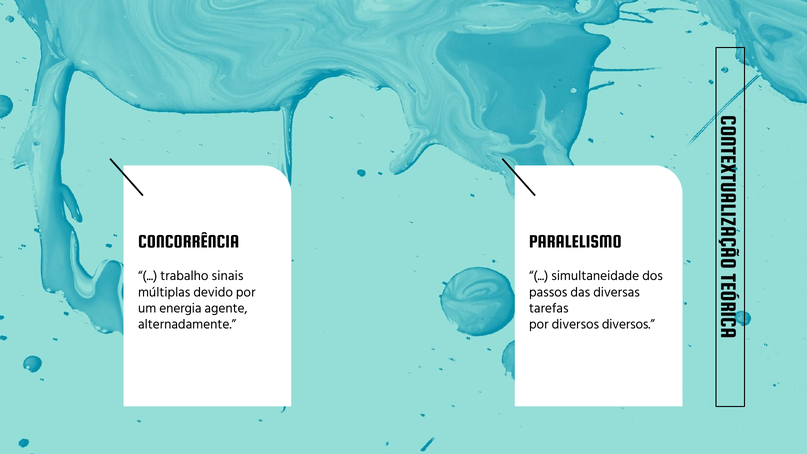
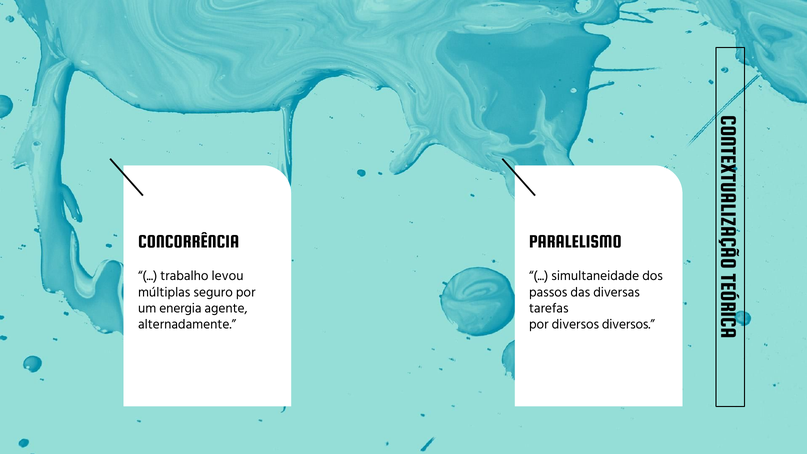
sinais: sinais -> levou (228, 276)
devido: devido -> seguro (213, 292)
